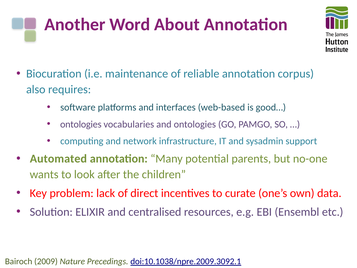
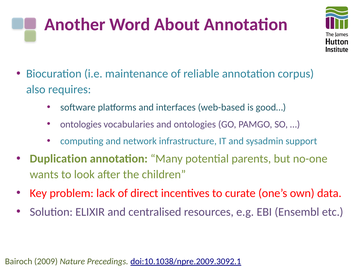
Automated: Automated -> Duplication (58, 159)
